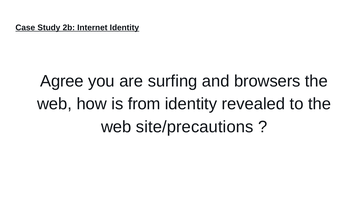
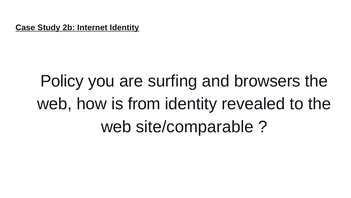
Agree: Agree -> Policy (62, 81)
site/precautions: site/precautions -> site/comparable (195, 127)
